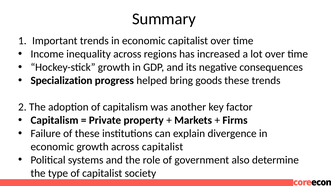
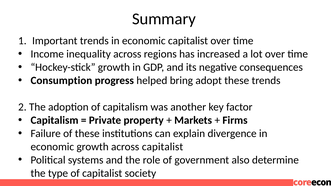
Specialization: Specialization -> Consumption (61, 81)
goods: goods -> adopt (209, 81)
